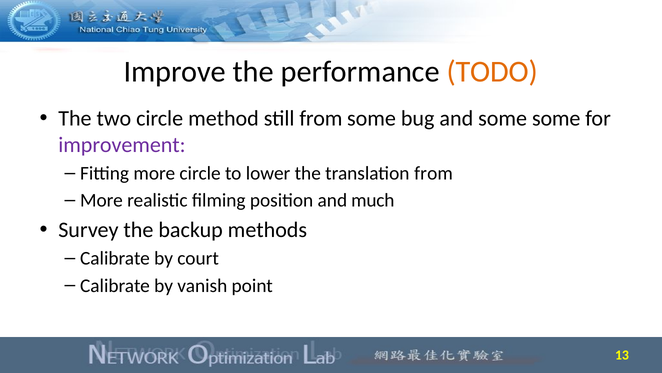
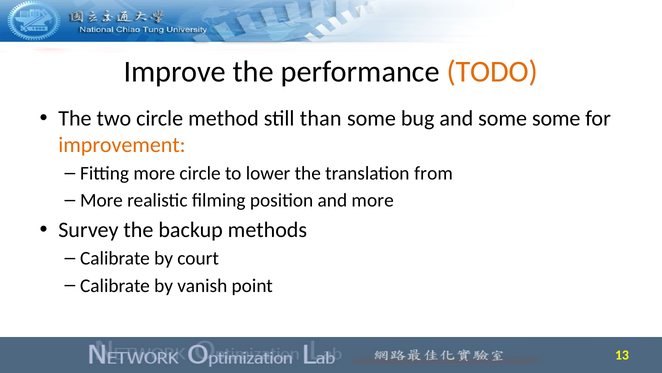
still from: from -> than (321, 118)
improvement colour: purple -> orange (122, 145)
and much: much -> more (373, 200)
